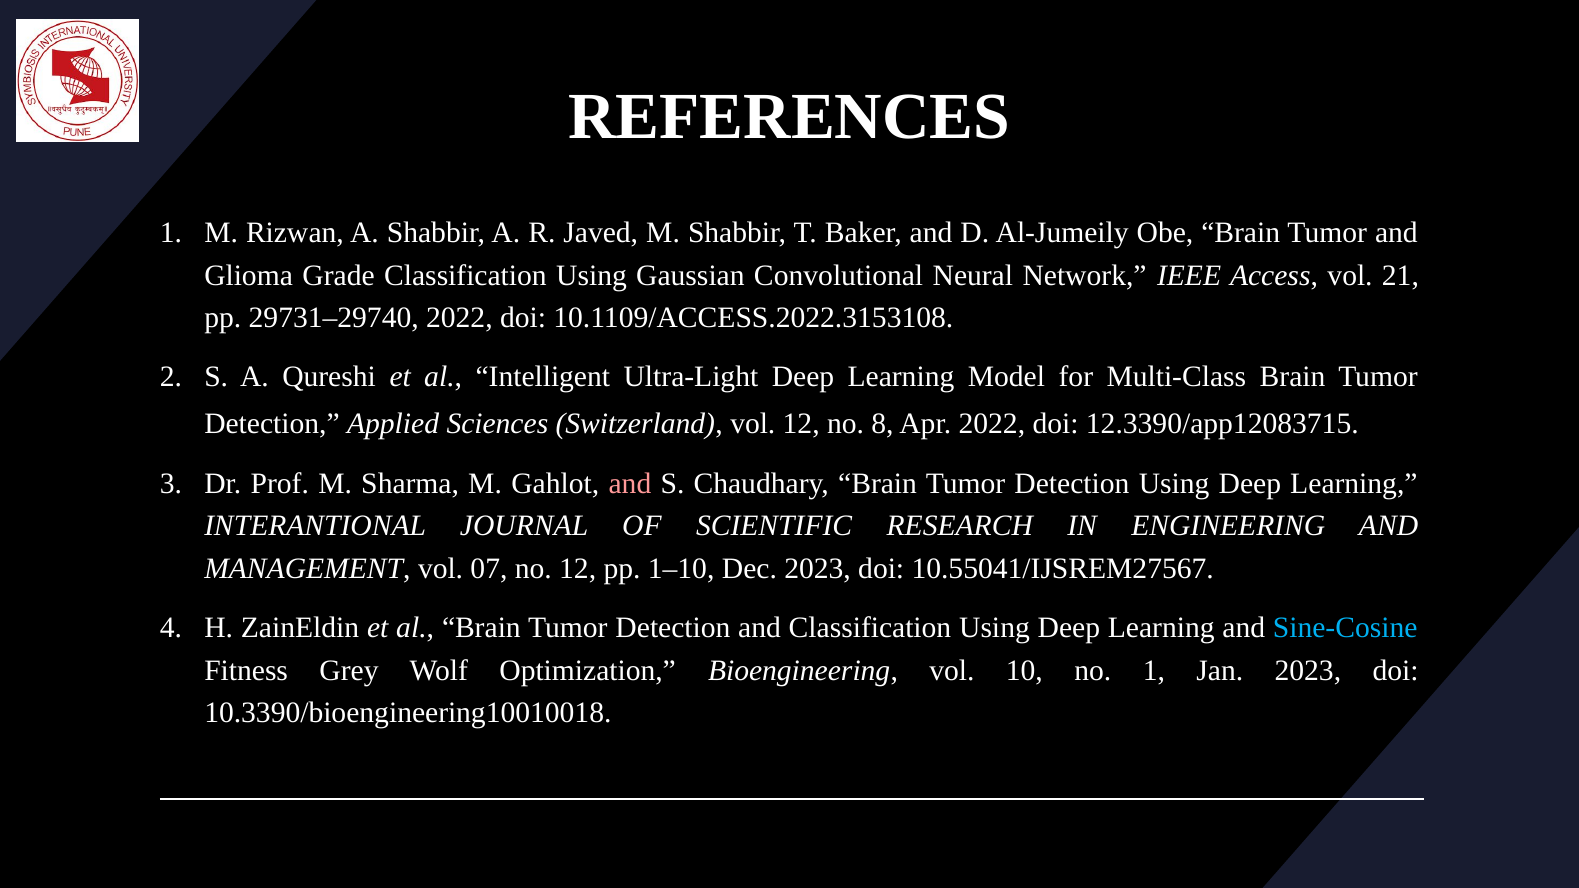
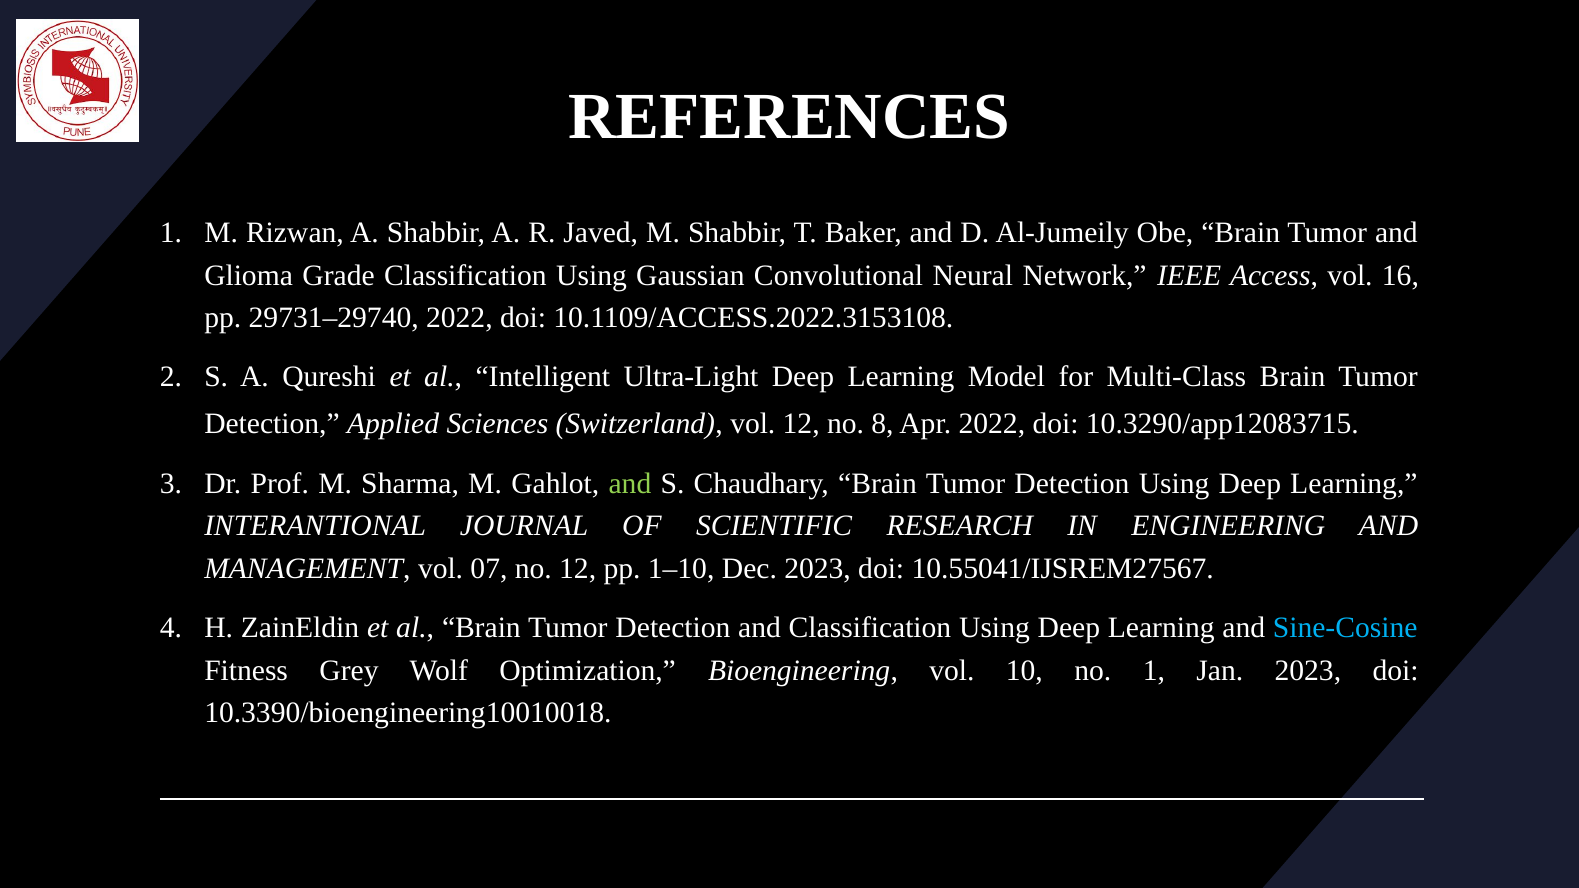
21: 21 -> 16 (1400, 275)
12.3390/app12083715: 12.3390/app12083715 -> 10.3290/app12083715 (1222, 424)
and colour: pink -> light green (630, 484)
